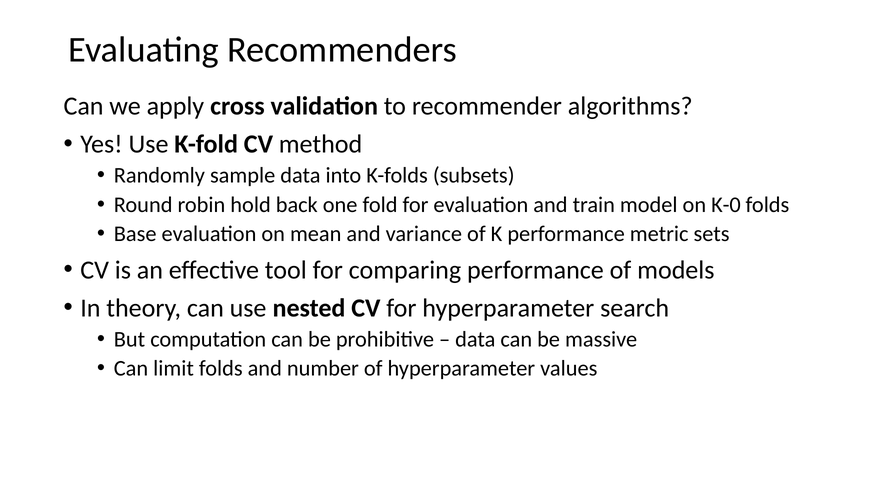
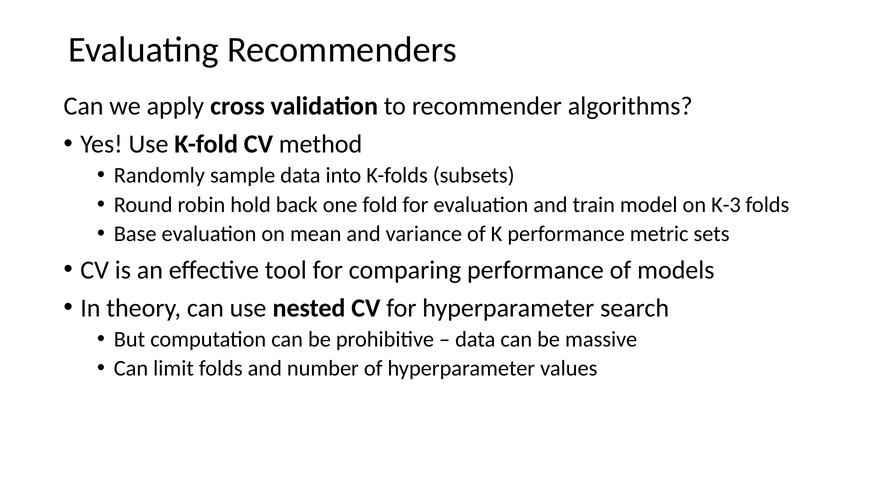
K-0: K-0 -> K-3 (726, 205)
